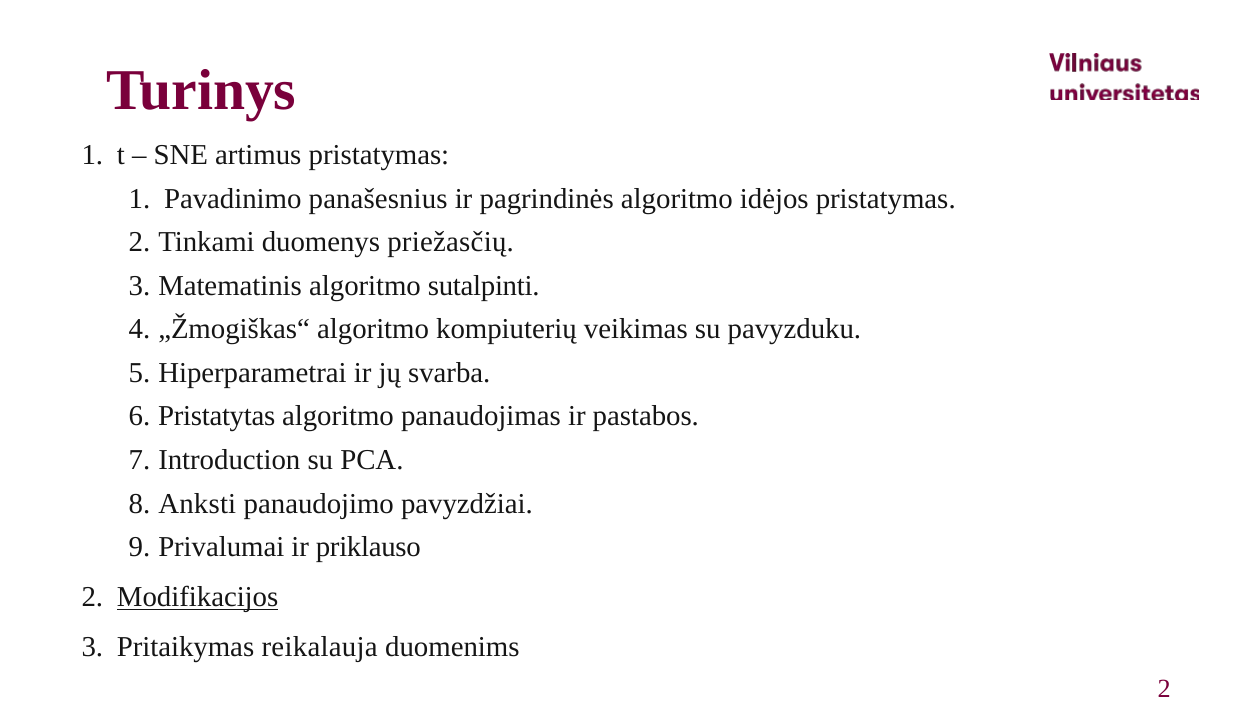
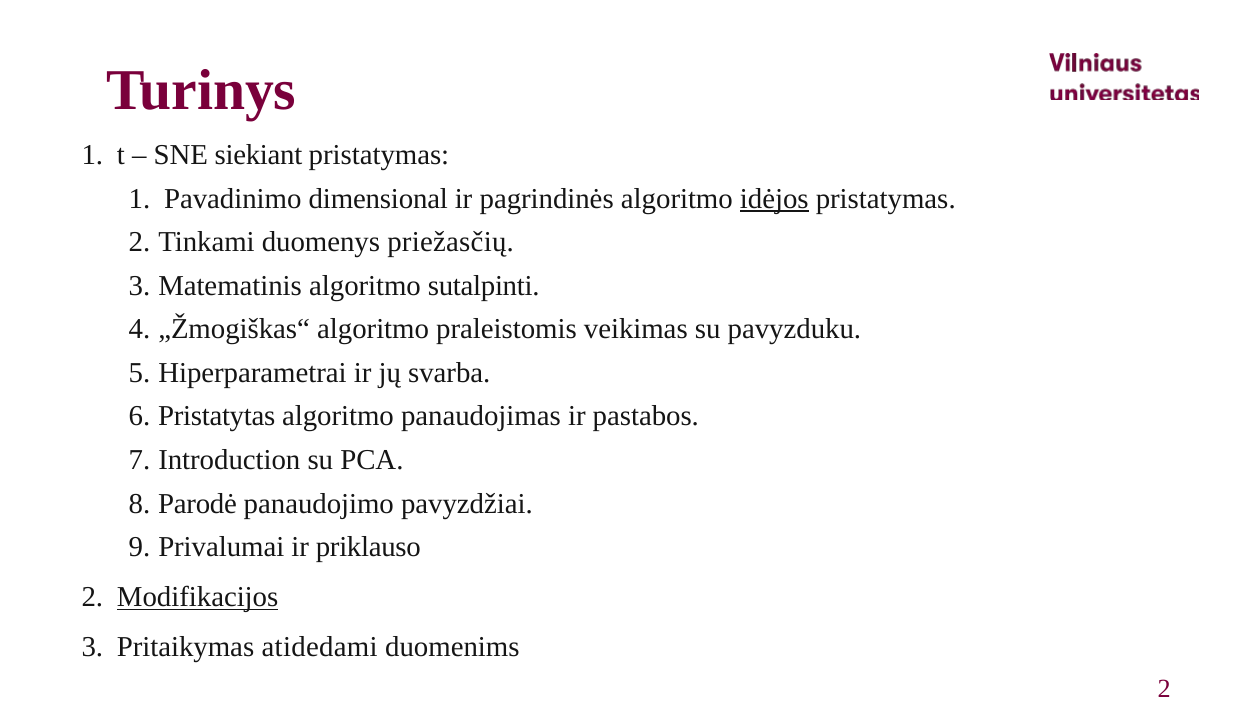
artimus: artimus -> siekiant (258, 155)
panašesnius: panašesnius -> dimensional (378, 199)
idėjos underline: none -> present (774, 199)
kompiuterių: kompiuterių -> praleistomis (506, 330)
Anksti: Anksti -> Parodė (198, 504)
reikalauja: reikalauja -> atidedami (320, 647)
